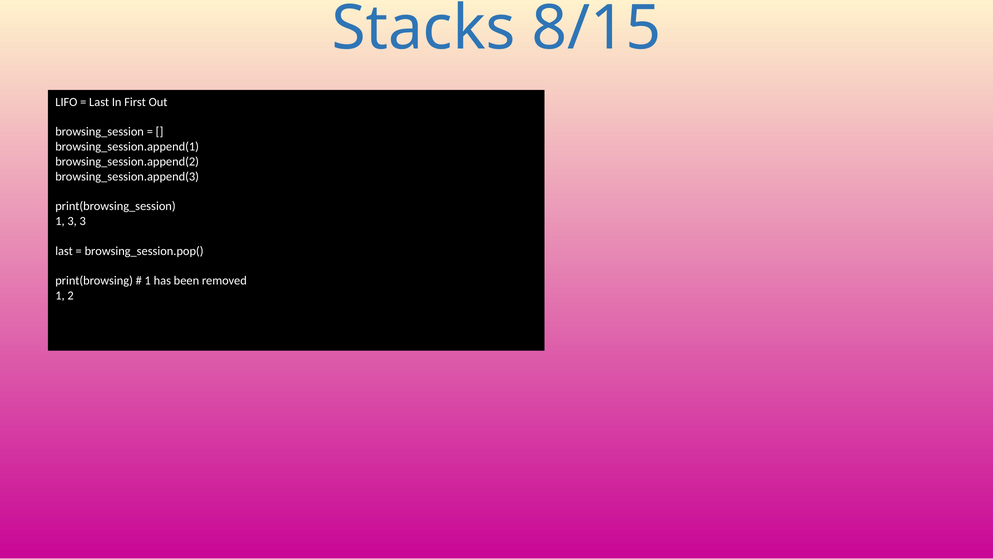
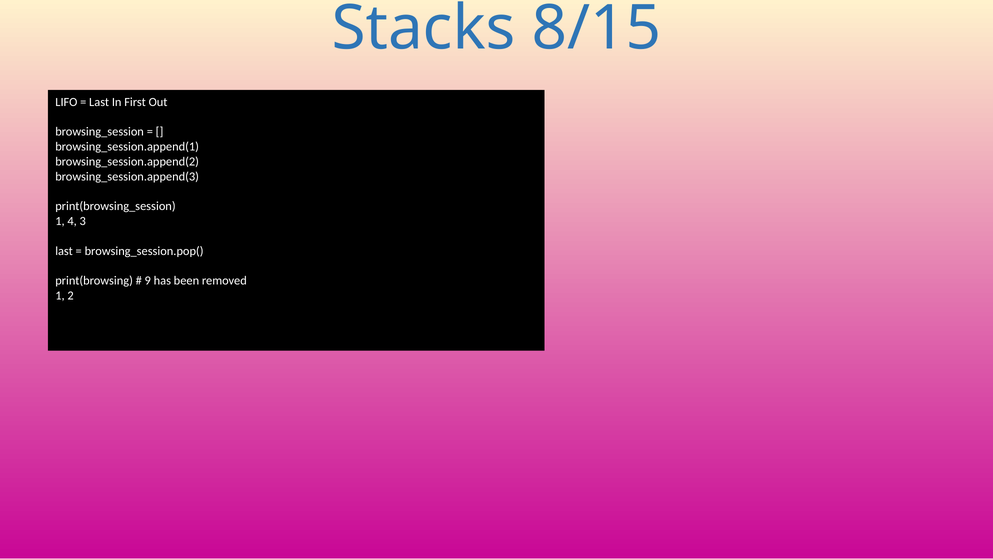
1 3: 3 -> 4 (72, 221)
1: 1 -> 9 (148, 281)
